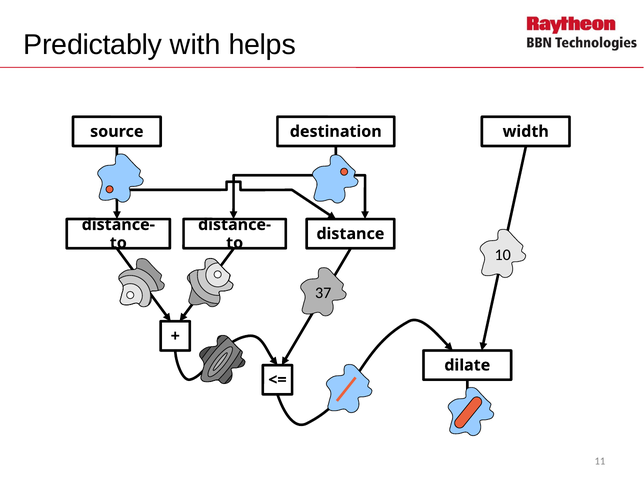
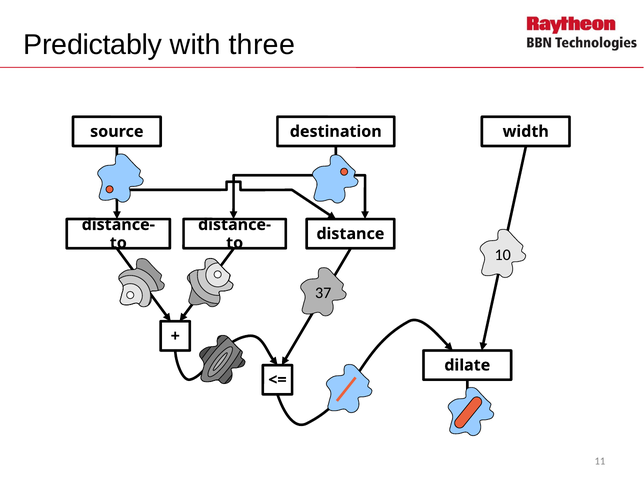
helps: helps -> three (262, 45)
